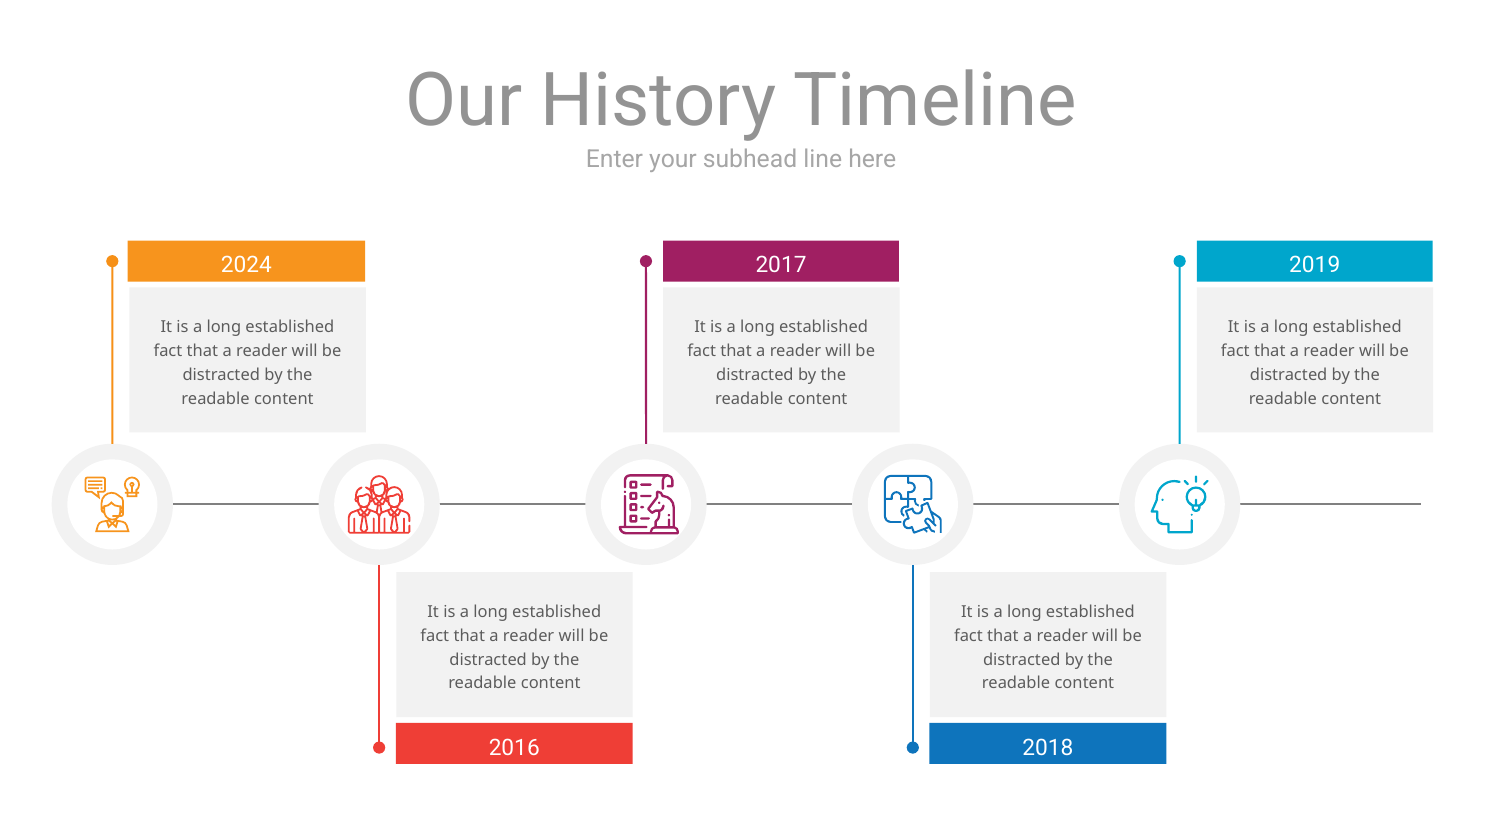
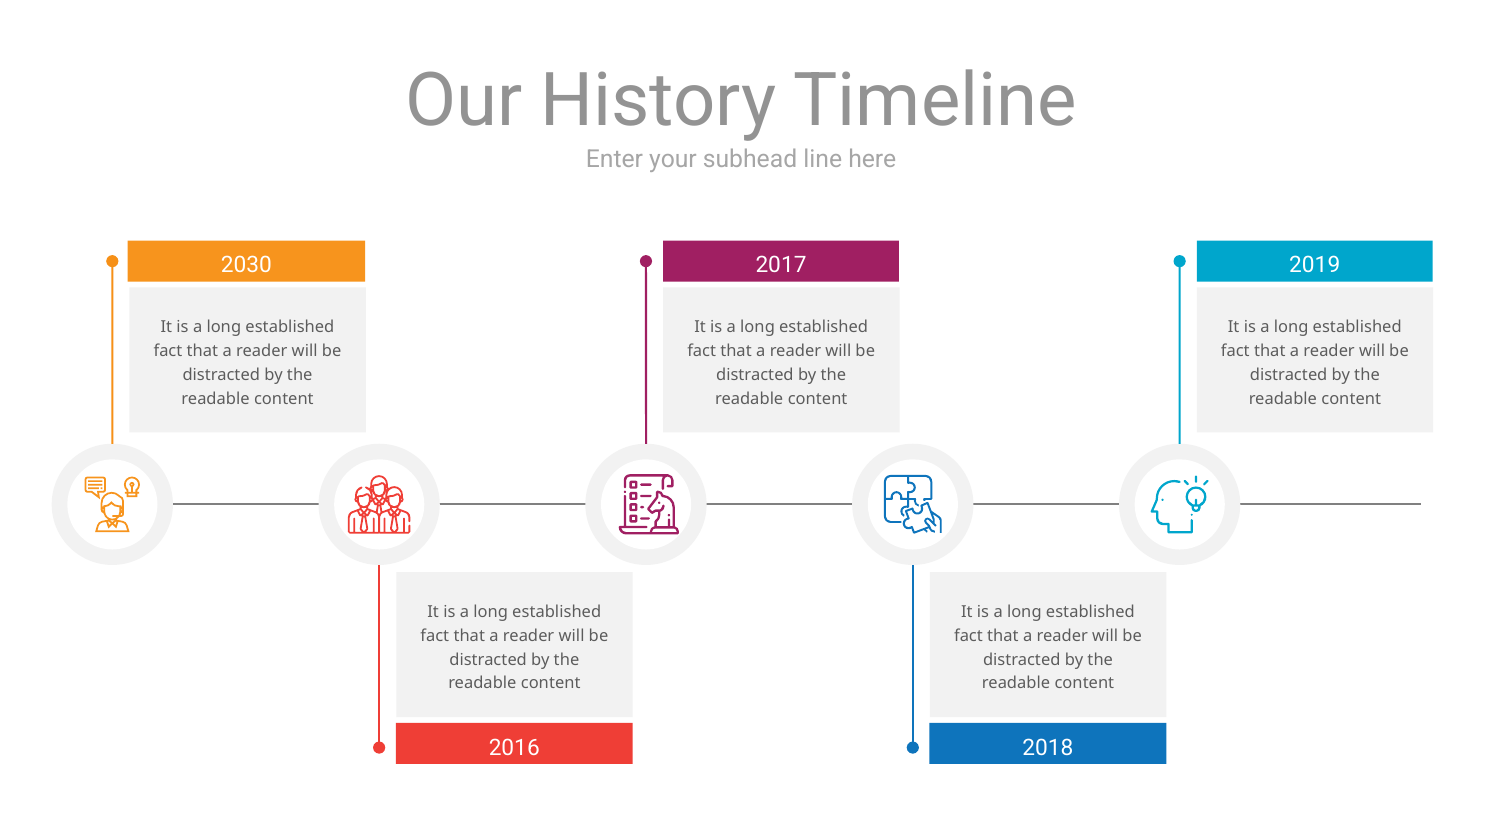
2024: 2024 -> 2030 (246, 266)
